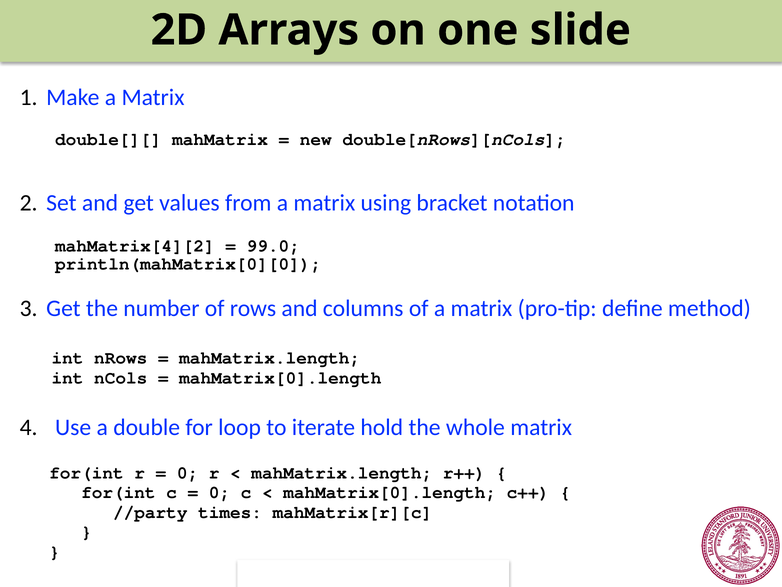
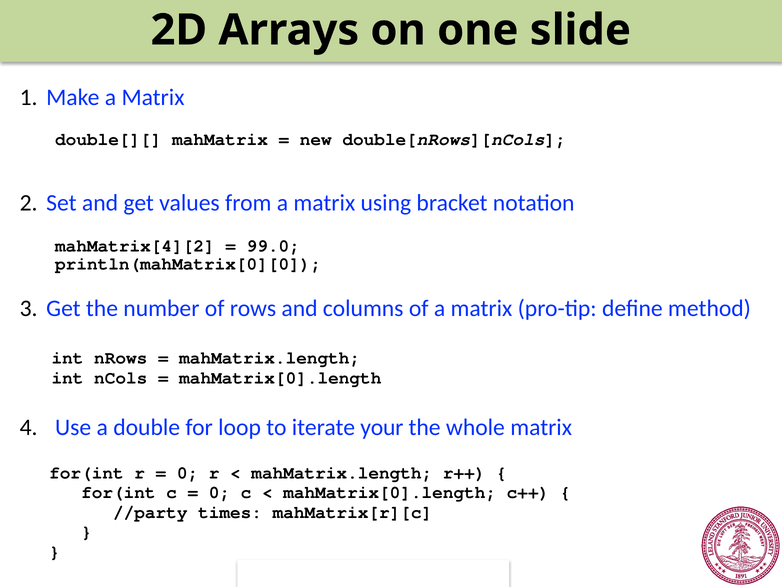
hold: hold -> your (382, 427)
